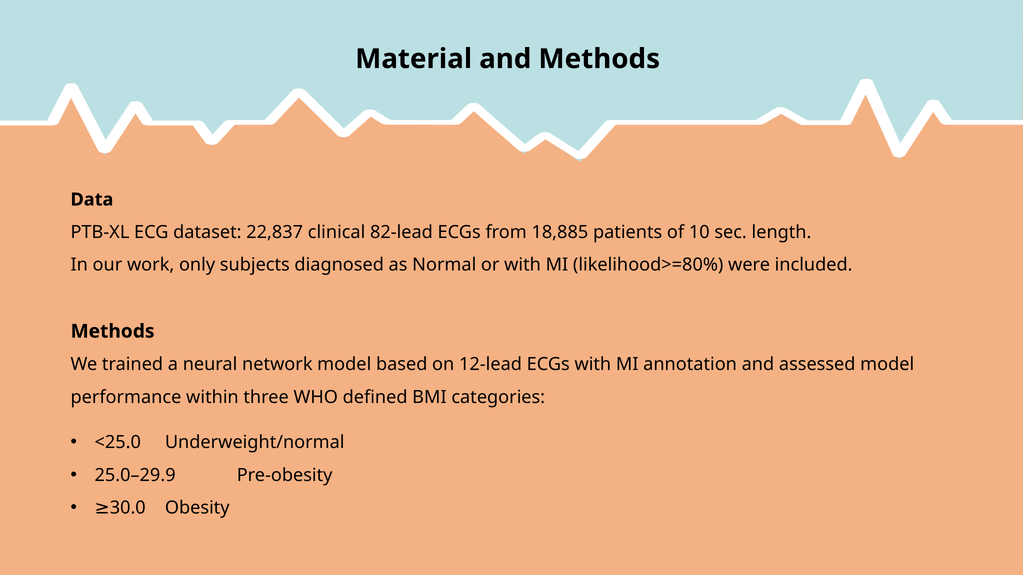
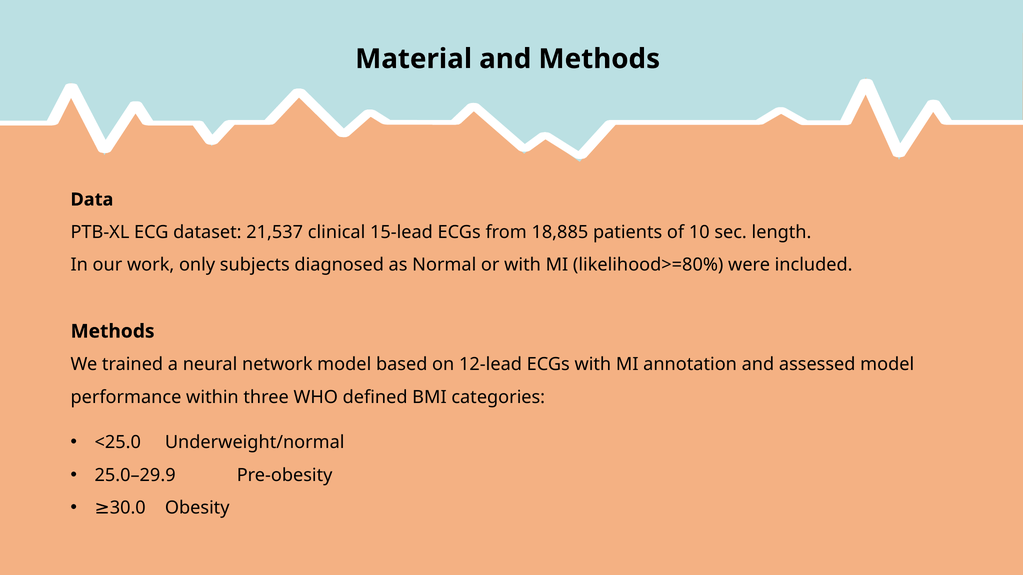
22,837: 22,837 -> 21,537 (275, 232)
82-lead: 82-lead -> 15-lead (402, 232)
